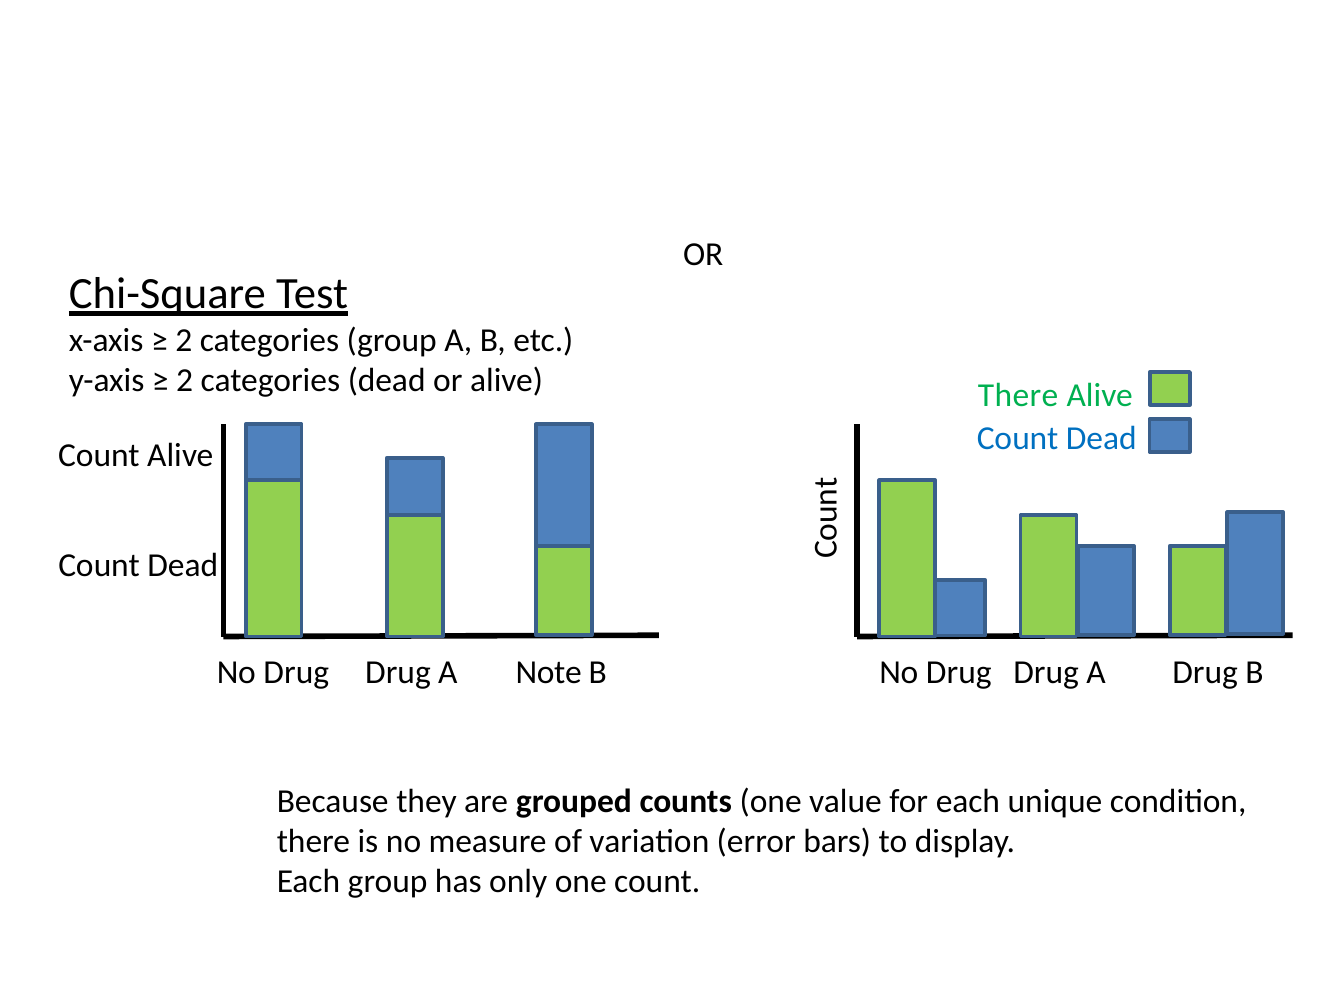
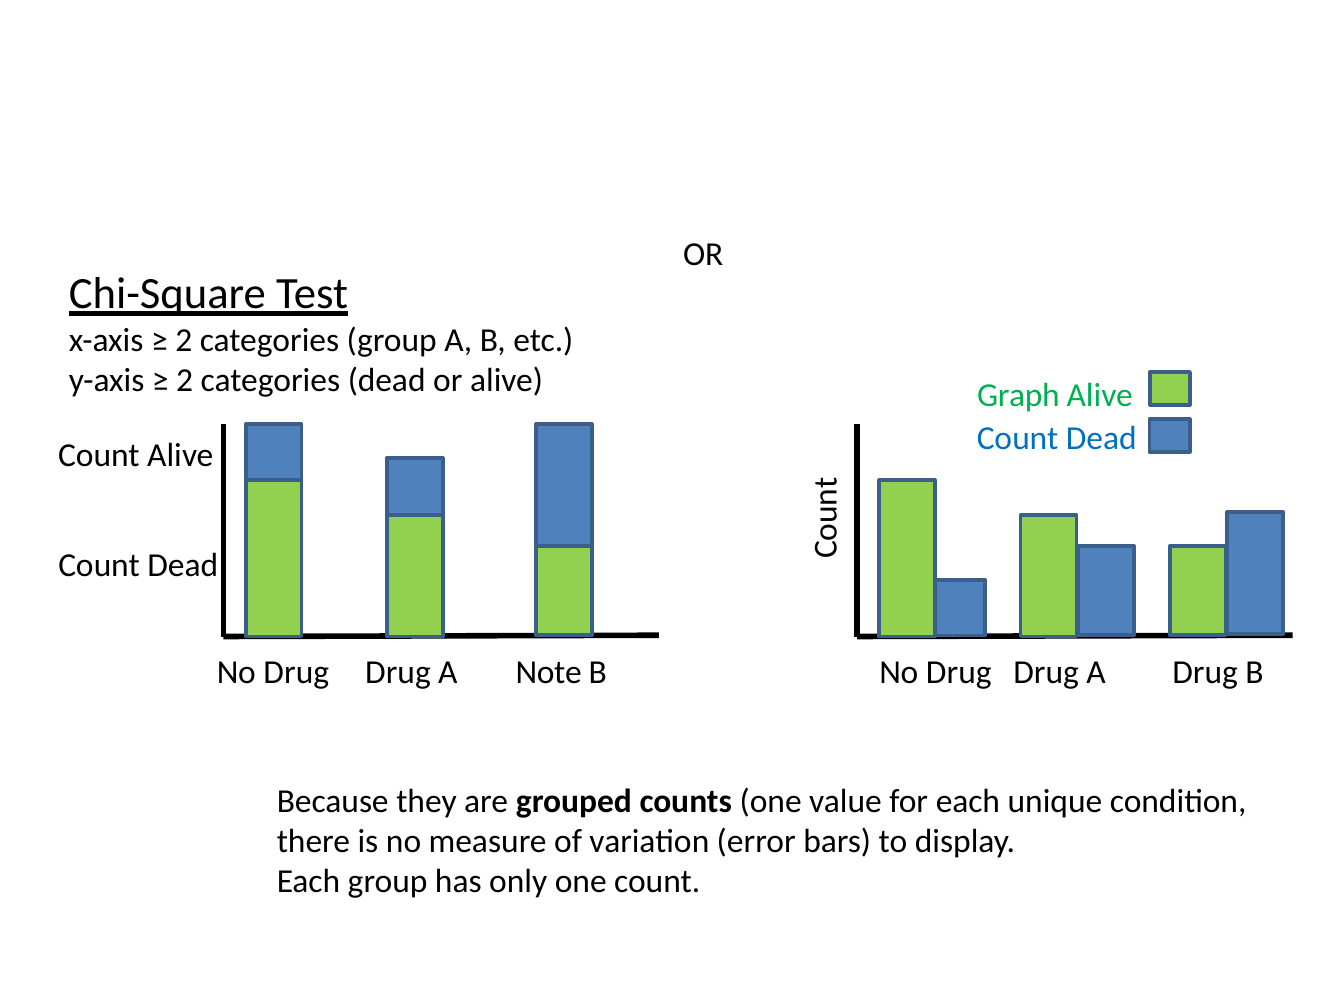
There: There -> Graph (1018, 396)
